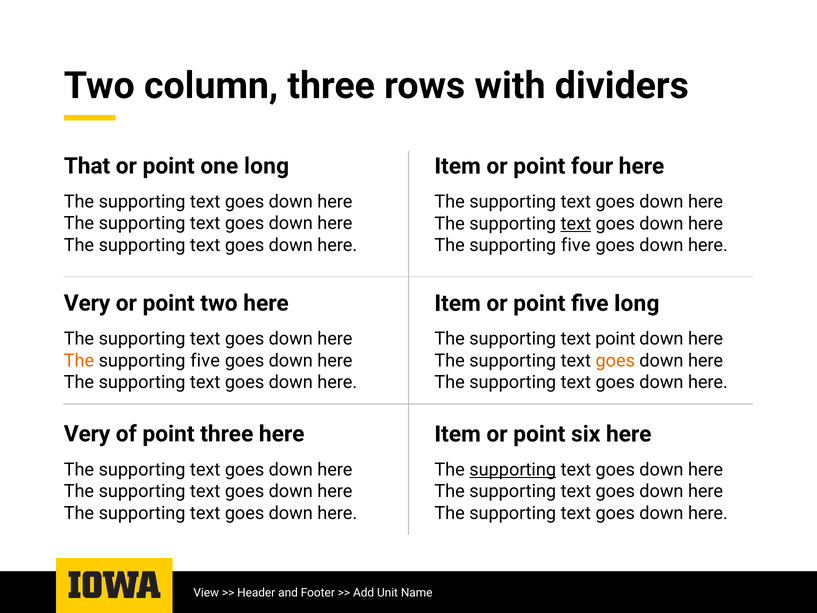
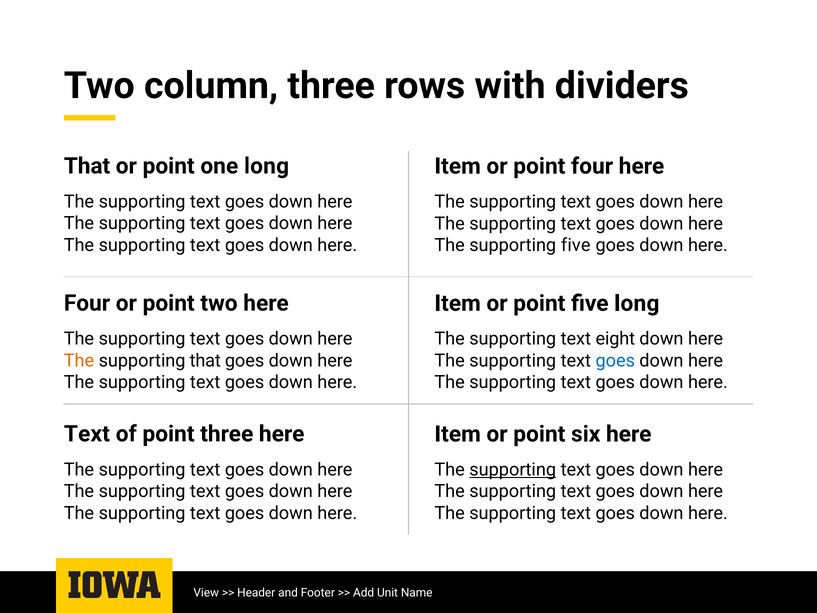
text underline: present -> none (576, 224)
Very: Very -> Four (87, 303)
text point: point -> eight (615, 339)
five: five -> that (205, 360)
goes colour: orange -> blue (615, 361)
Very: Very -> Text (87, 434)
